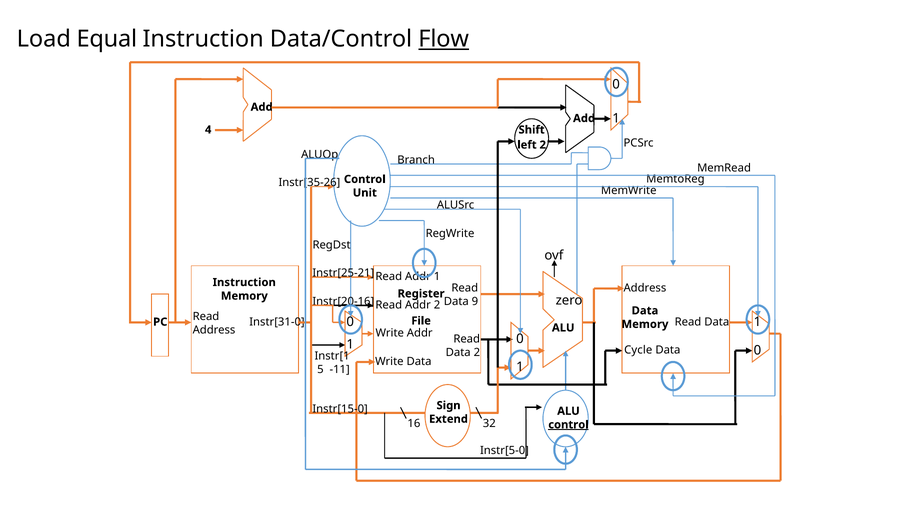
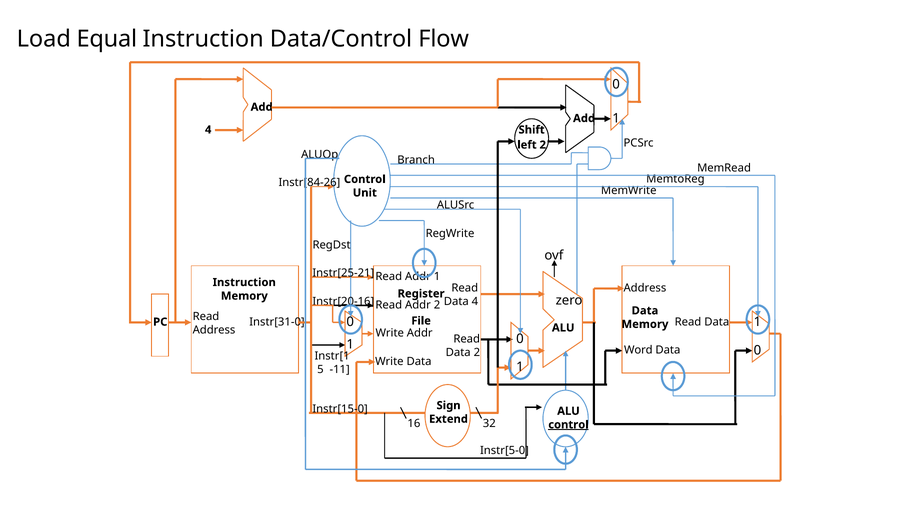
Flow underline: present -> none (444, 39)
Instr[35-26: Instr[35-26 -> Instr[84-26 (309, 183)
Data 9: 9 -> 4 (475, 302)
Cycle: Cycle -> Word (638, 350)
